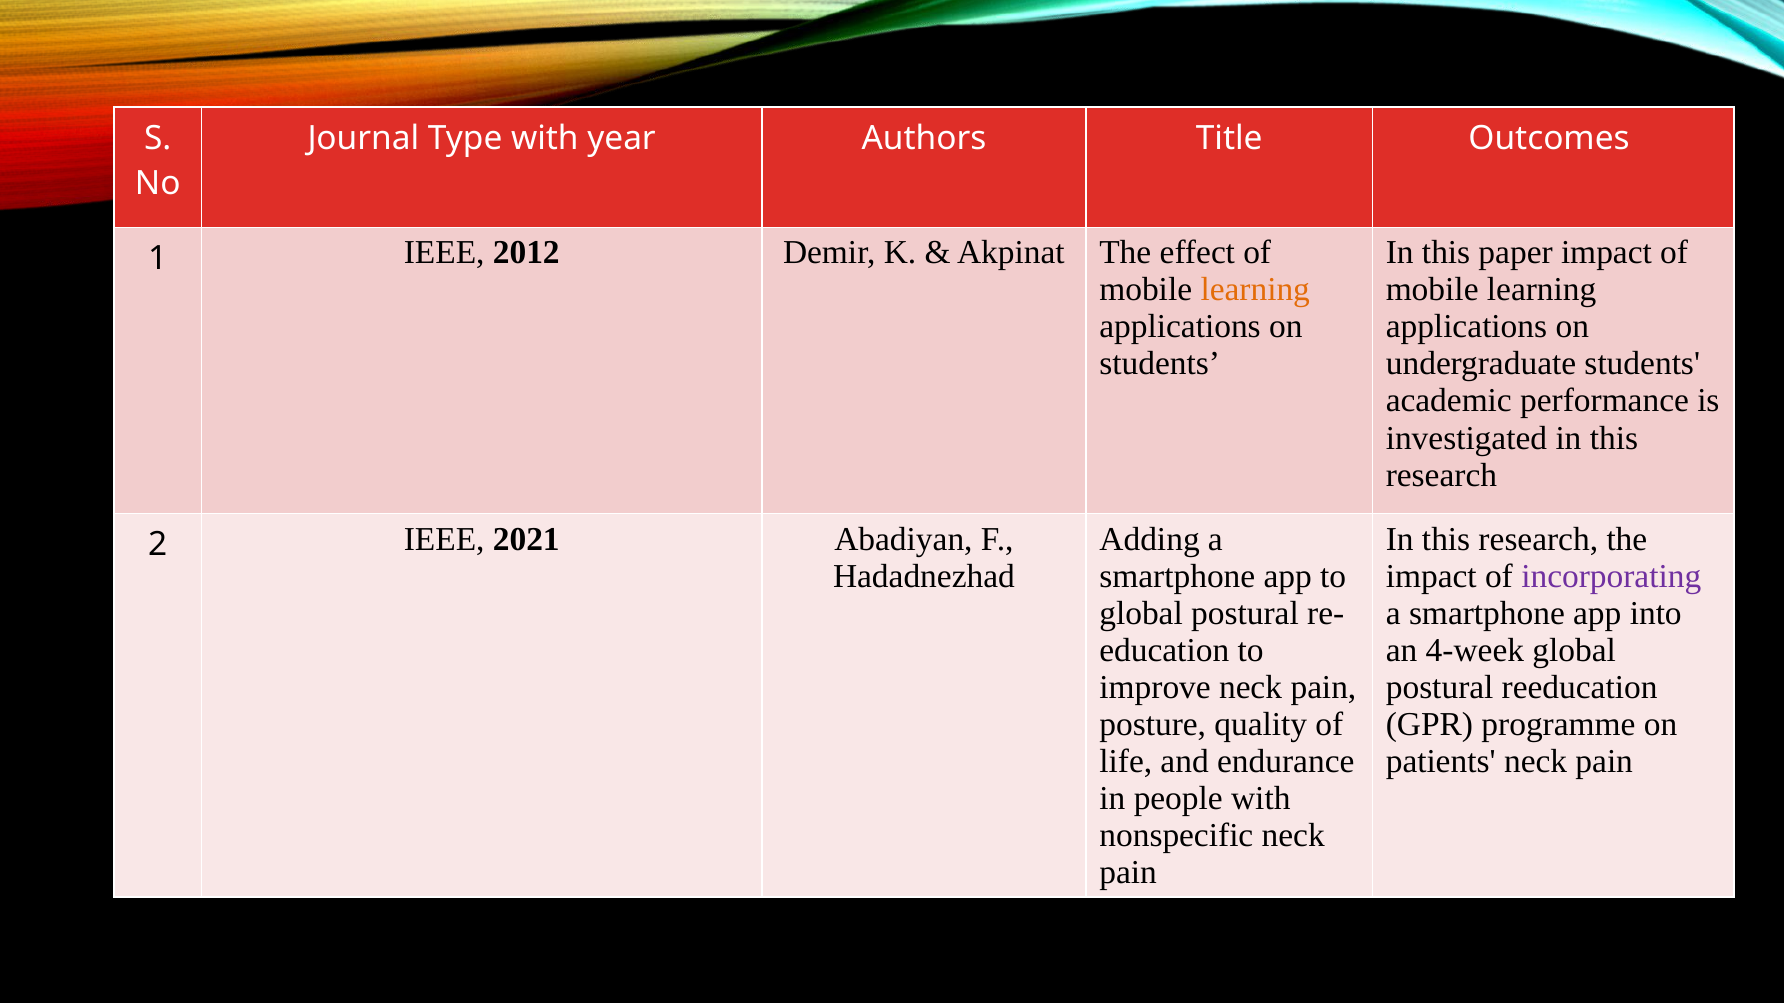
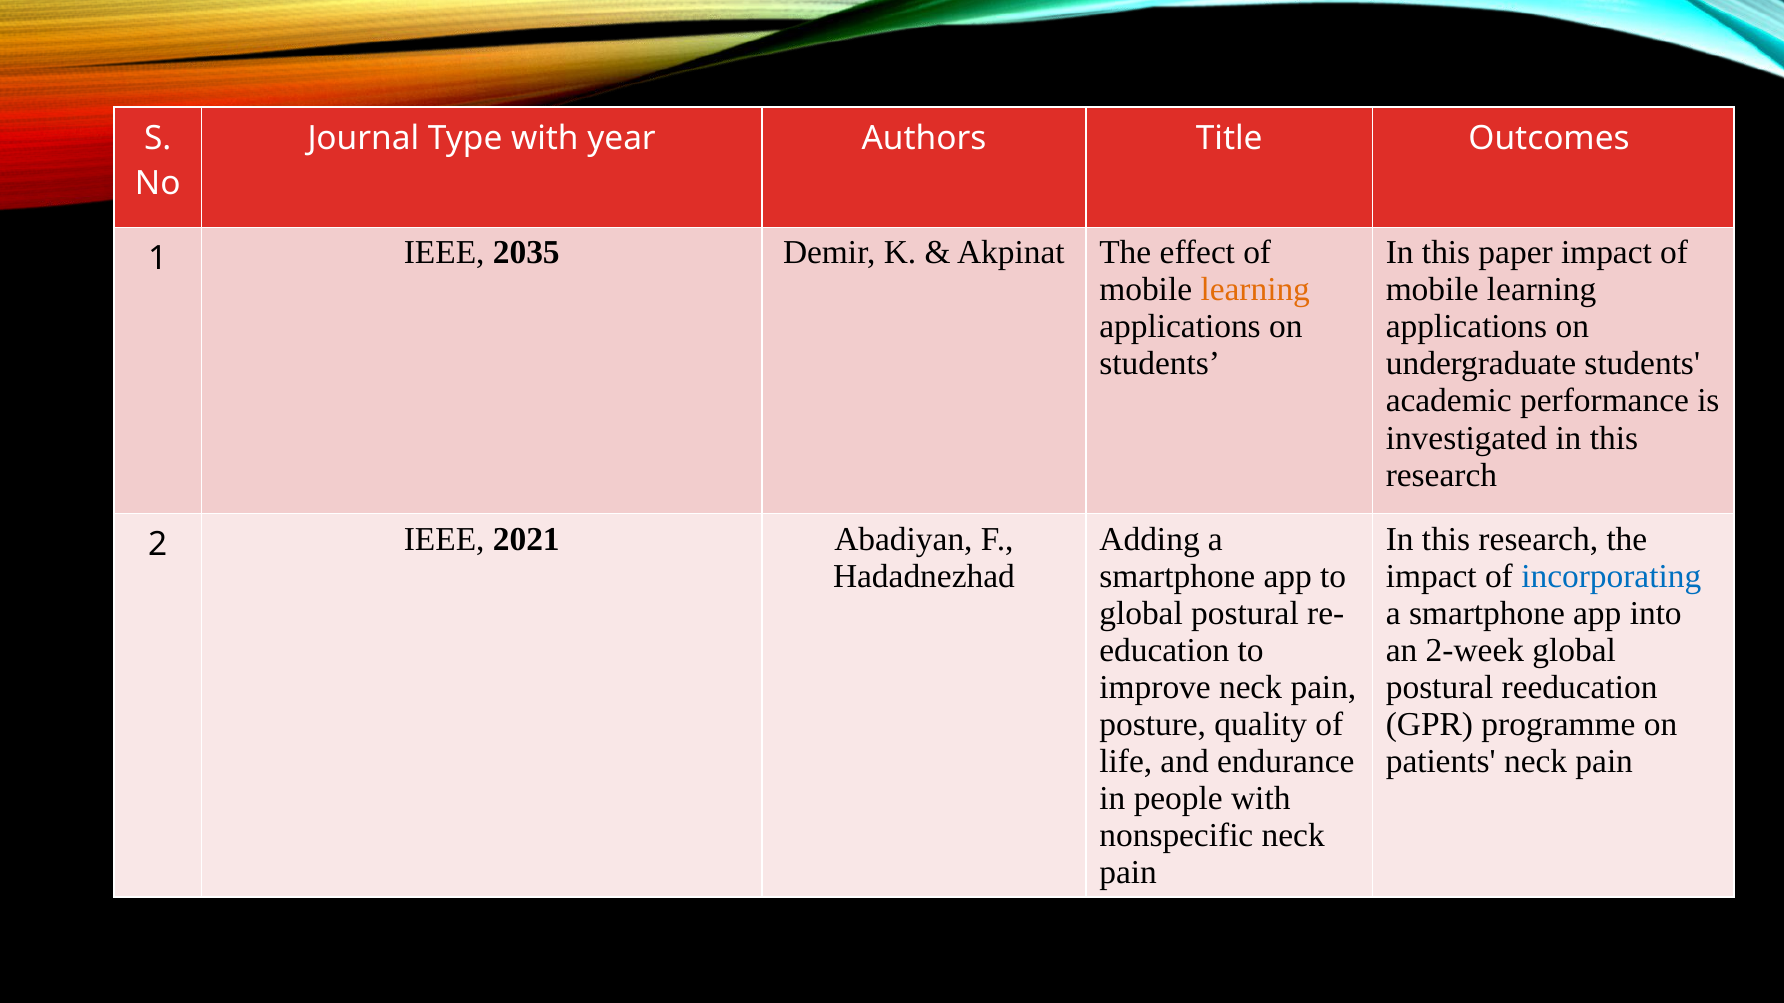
2012: 2012 -> 2035 (526, 253)
incorporating colour: purple -> blue (1611, 576)
4-week: 4-week -> 2-week (1475, 651)
